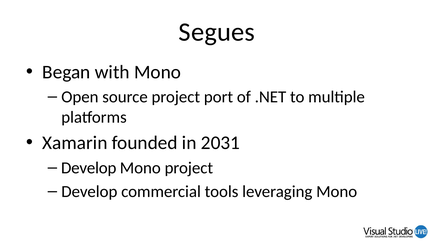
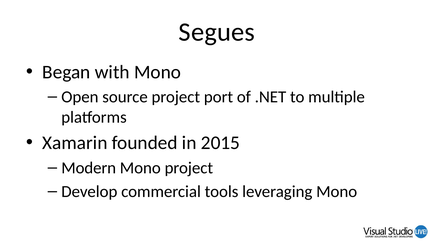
2031: 2031 -> 2015 (220, 143)
Develop: Develop -> Modern (89, 168)
